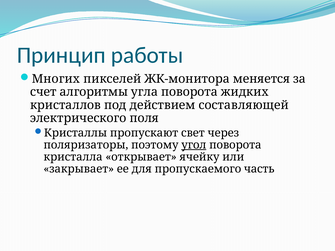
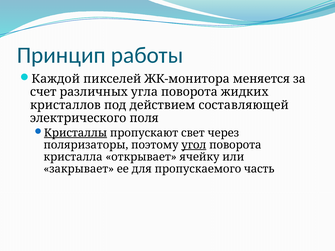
Многих: Многих -> Каждой (56, 79)
алгоритмы: алгоритмы -> различных (94, 92)
Кристаллы underline: none -> present (76, 133)
